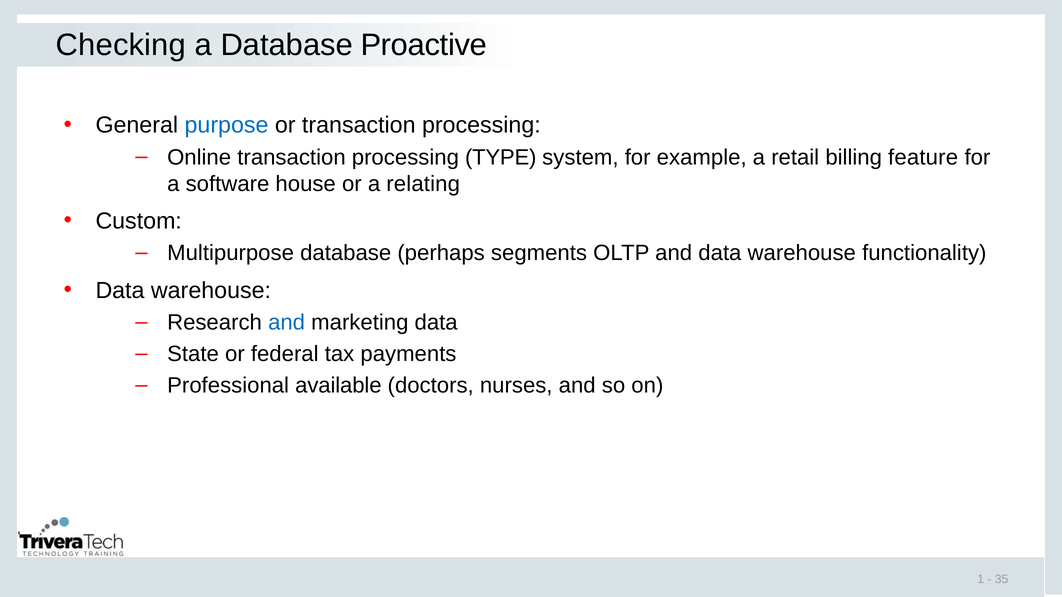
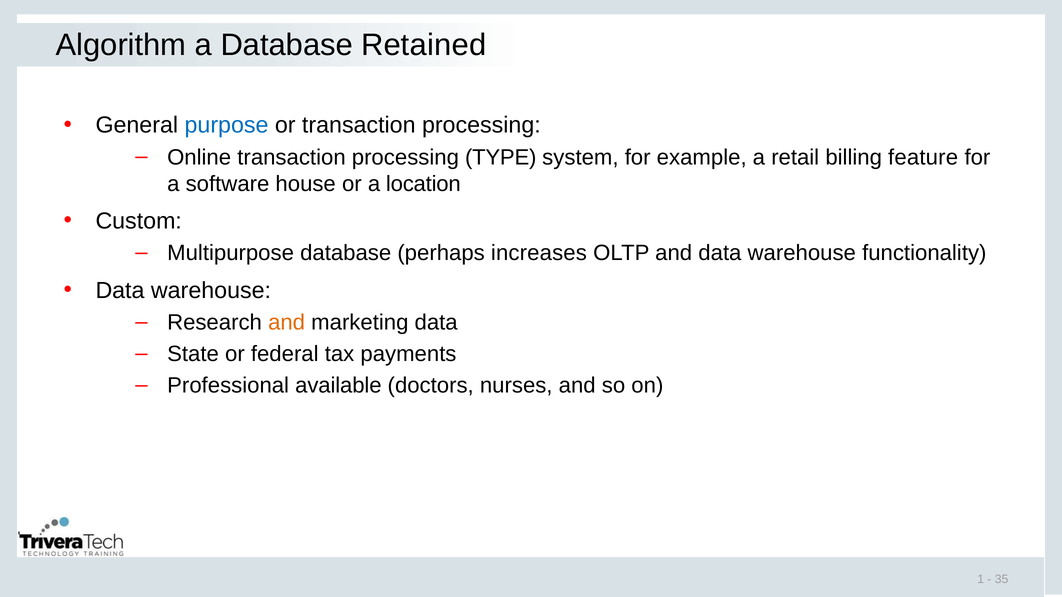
Checking: Checking -> Algorithm (121, 45)
Proactive: Proactive -> Retained (424, 45)
relating: relating -> location (423, 184)
segments: segments -> increases (539, 253)
and colour: blue -> orange (287, 323)
